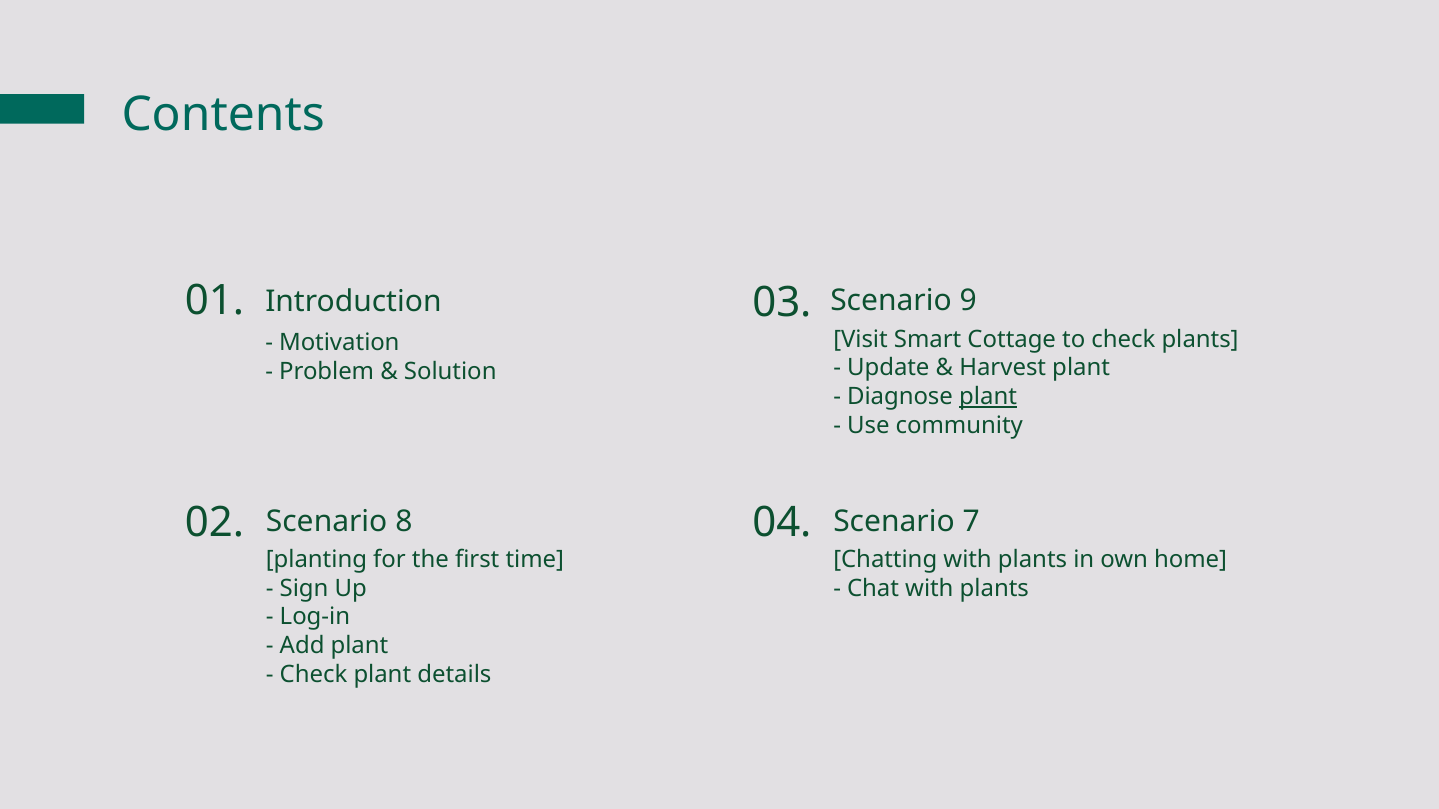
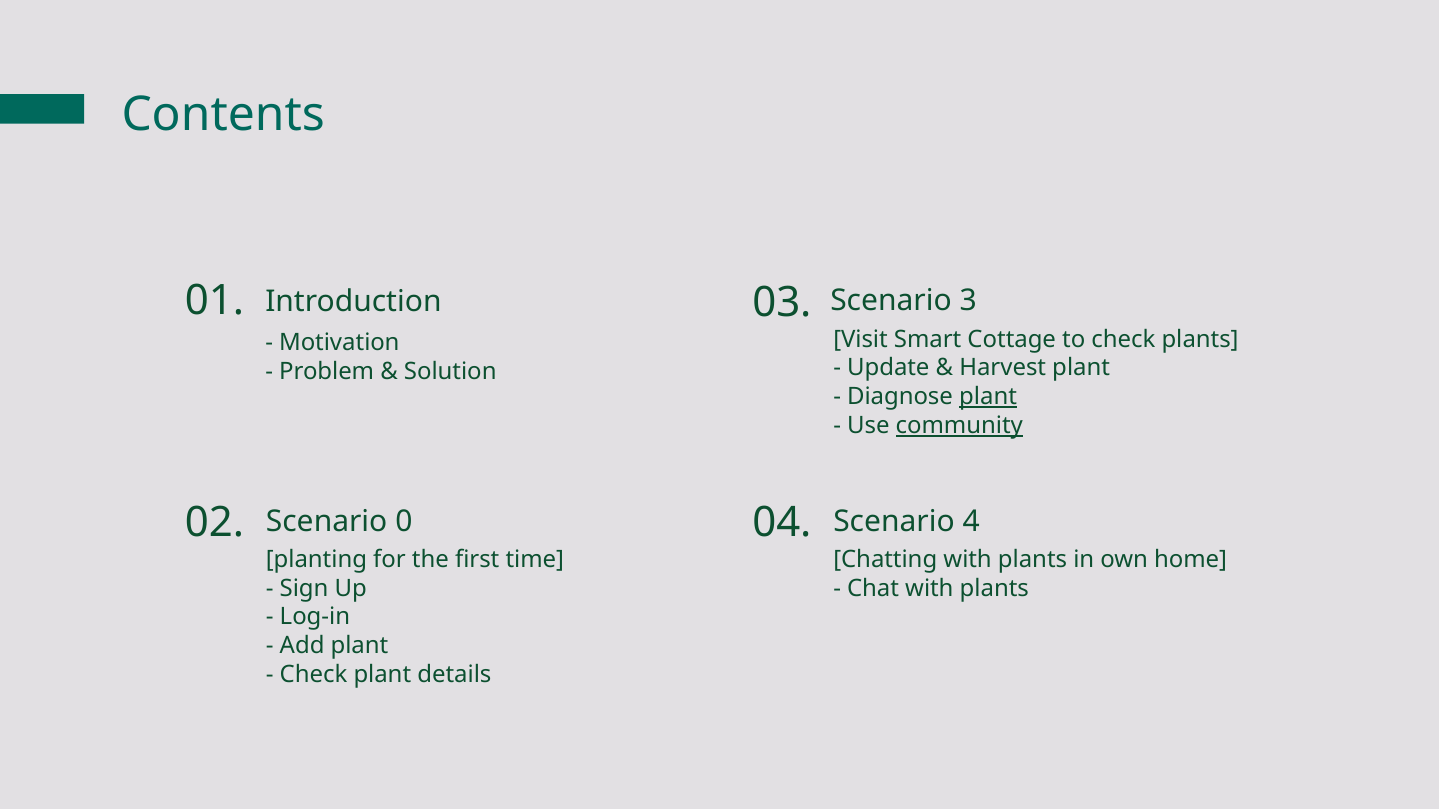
9: 9 -> 3 (968, 300)
community underline: none -> present (959, 426)
8: 8 -> 0 (404, 522)
7: 7 -> 4 (971, 522)
